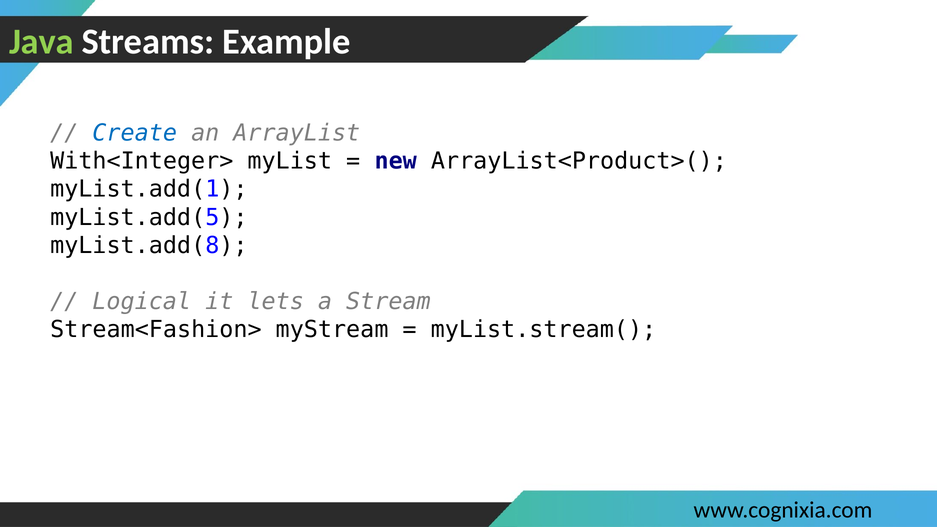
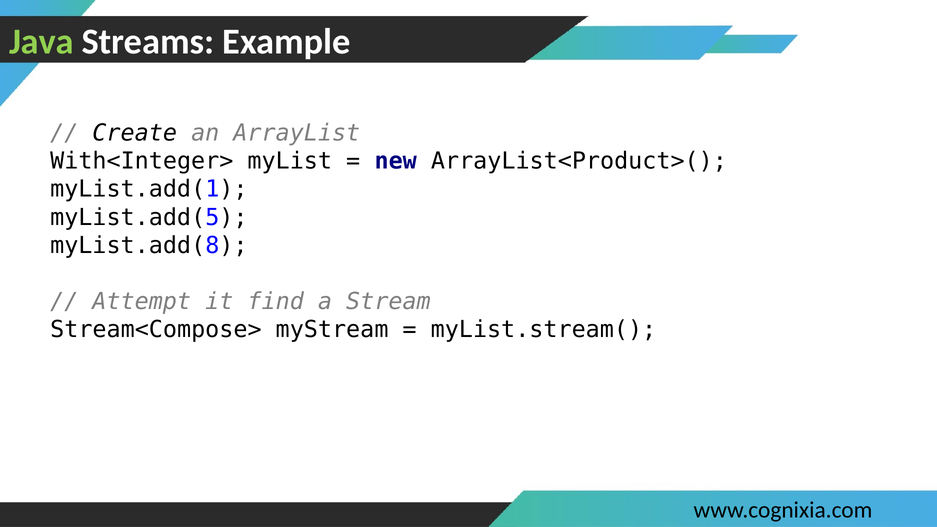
Create colour: blue -> black (135, 133)
Logical: Logical -> Attempt (142, 302)
lets: lets -> find (276, 302)
Stream<Fashion>: Stream<Fashion> -> Stream<Compose> (156, 330)
